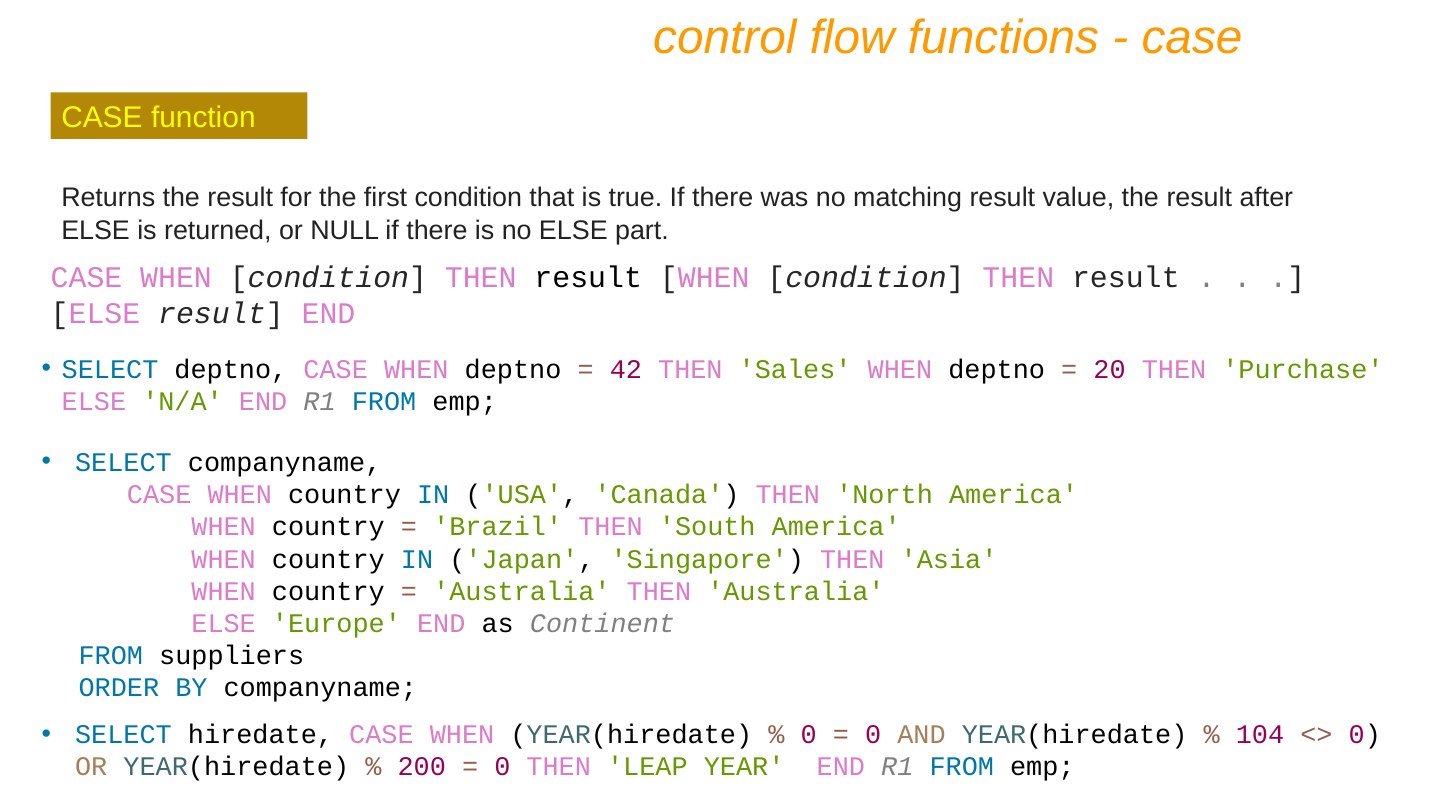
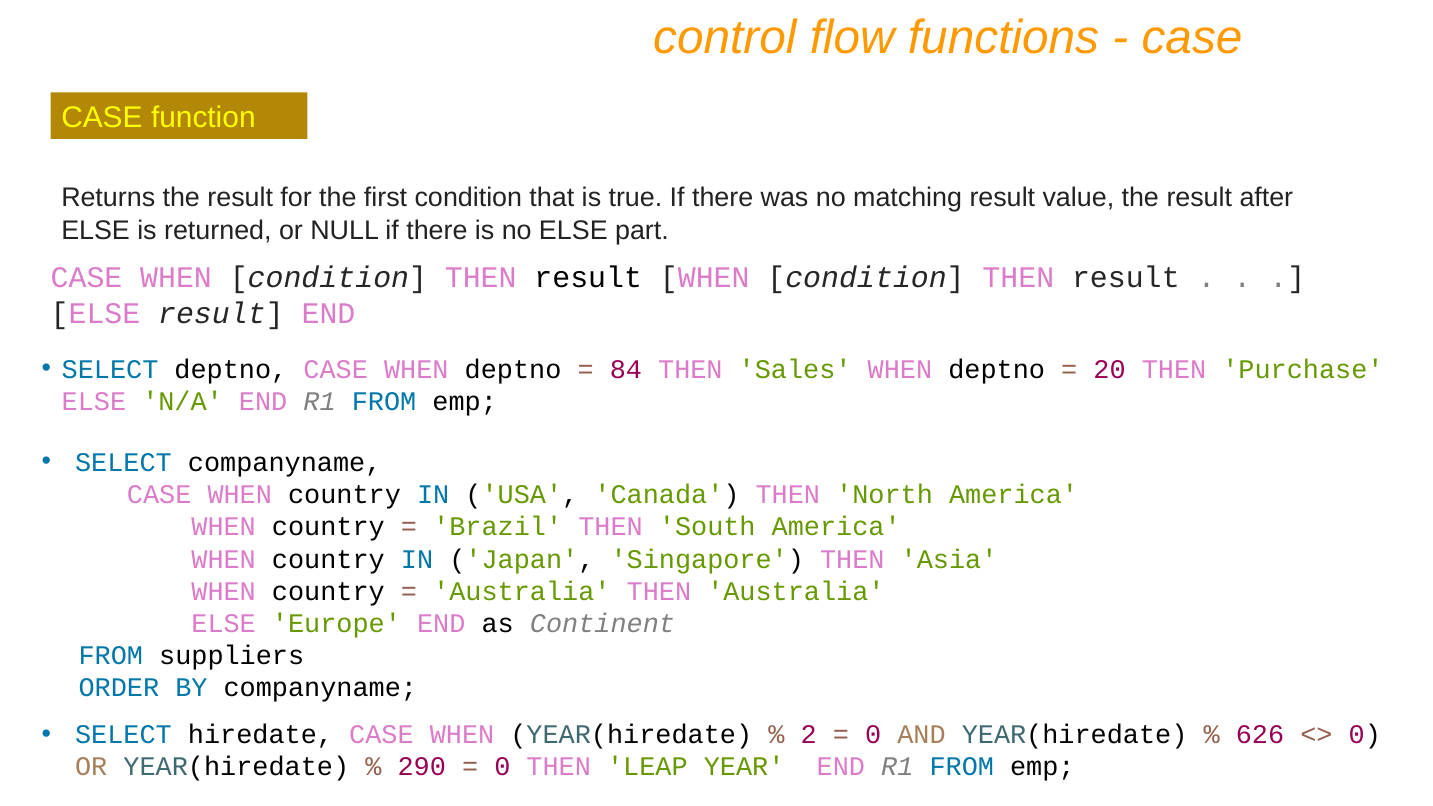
42: 42 -> 84 (626, 369)
0: 0 -> 2 (809, 735)
104: 104 -> 626 (1260, 735)
200: 200 -> 290 (422, 767)
